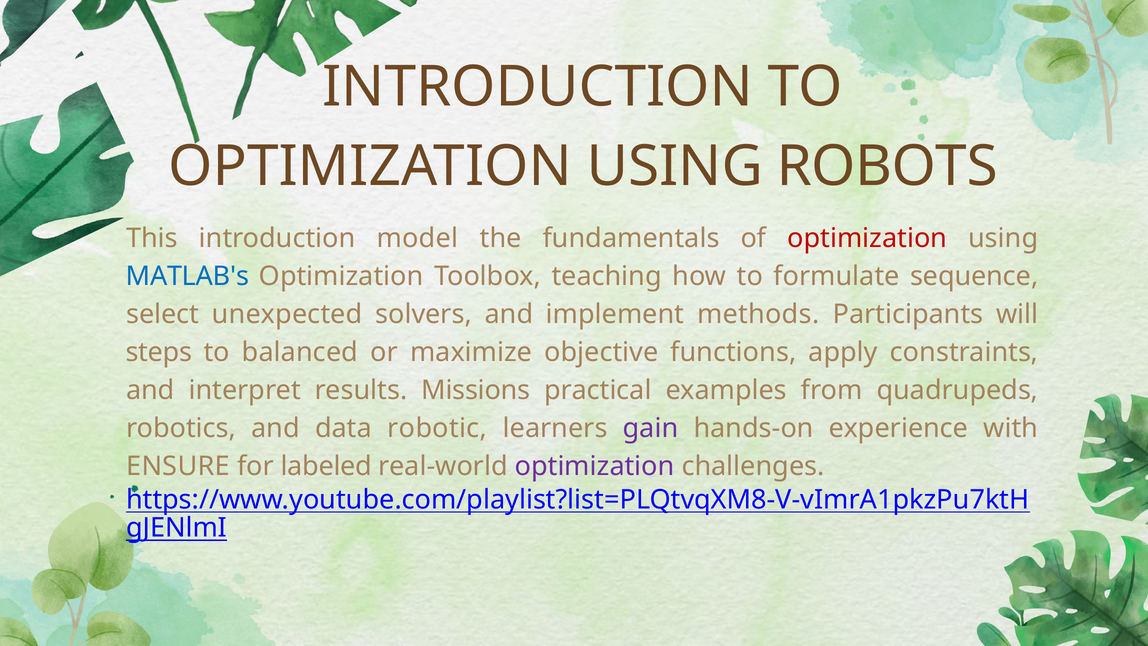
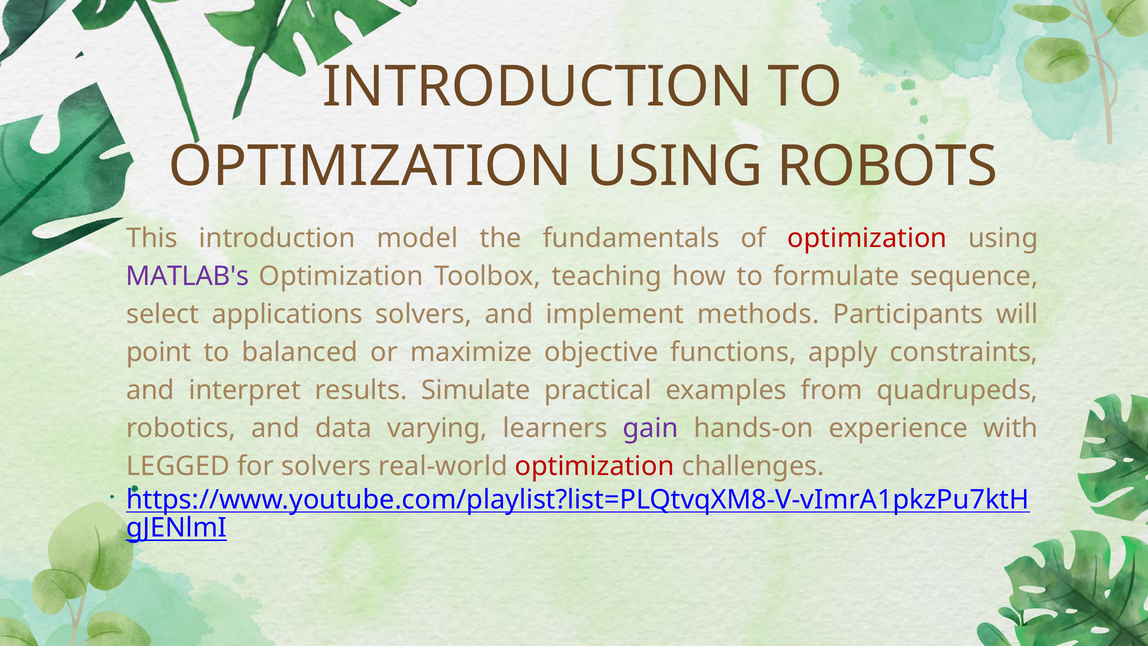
MATLAB's colour: blue -> purple (187, 276)
unexpected: unexpected -> applications (287, 314)
steps: steps -> point (159, 352)
Missions: Missions -> Simulate (476, 390)
robotic: robotic -> varying (437, 428)
ENSURE: ENSURE -> LEGGED (178, 466)
for labeled: labeled -> solvers (326, 466)
optimization colour: purple -> red (595, 466)
